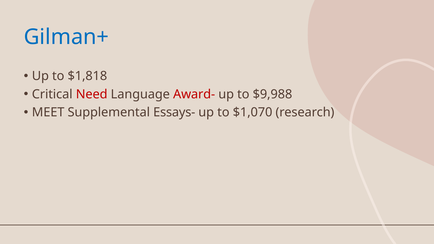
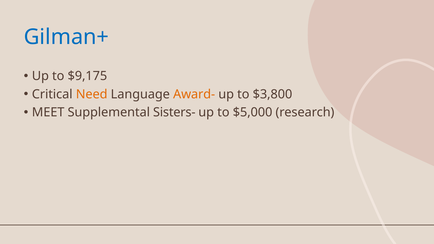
$1,818: $1,818 -> $9,175 (87, 76)
Need colour: red -> orange (92, 94)
Award- colour: red -> orange (194, 94)
$9,988: $9,988 -> $3,800 (272, 94)
Essays-: Essays- -> Sisters- (174, 112)
$1,070: $1,070 -> $5,000 (253, 112)
